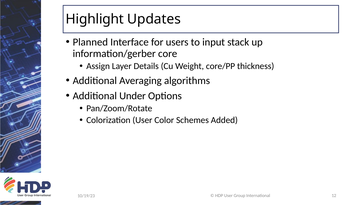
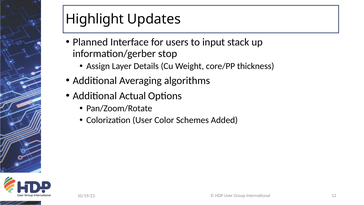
core: core -> stop (168, 53)
Under: Under -> Actual (133, 96)
